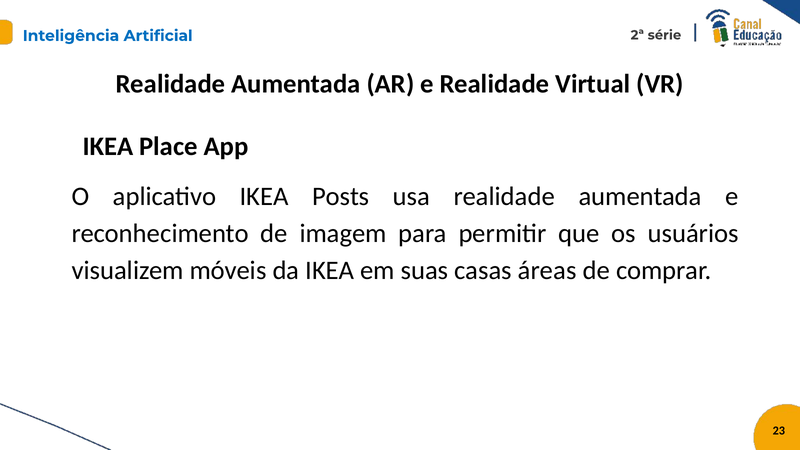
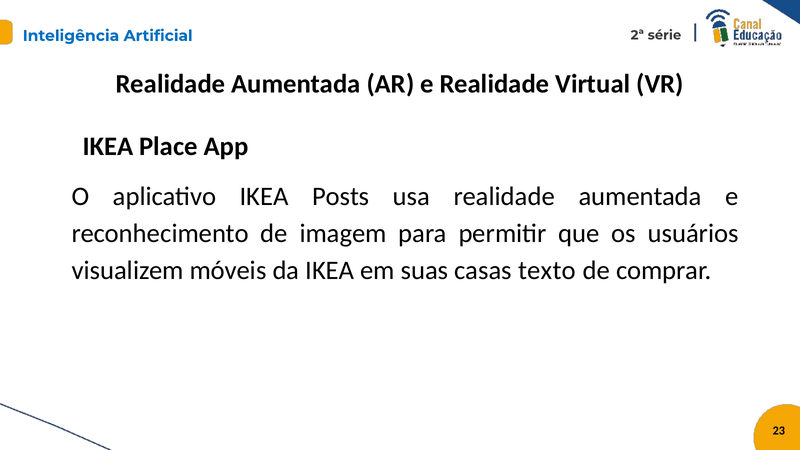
áreas: áreas -> texto (547, 270)
